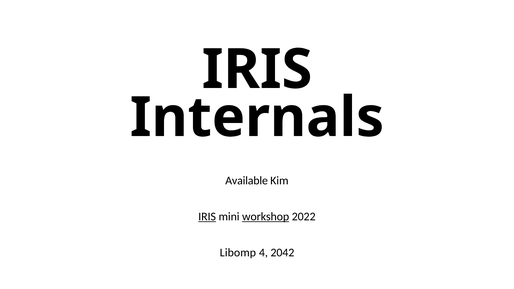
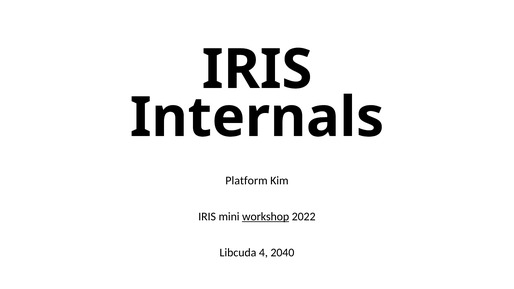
Available: Available -> Platform (247, 181)
IRIS underline: present -> none (207, 217)
Libomp: Libomp -> Libcuda (238, 253)
2042: 2042 -> 2040 (282, 253)
